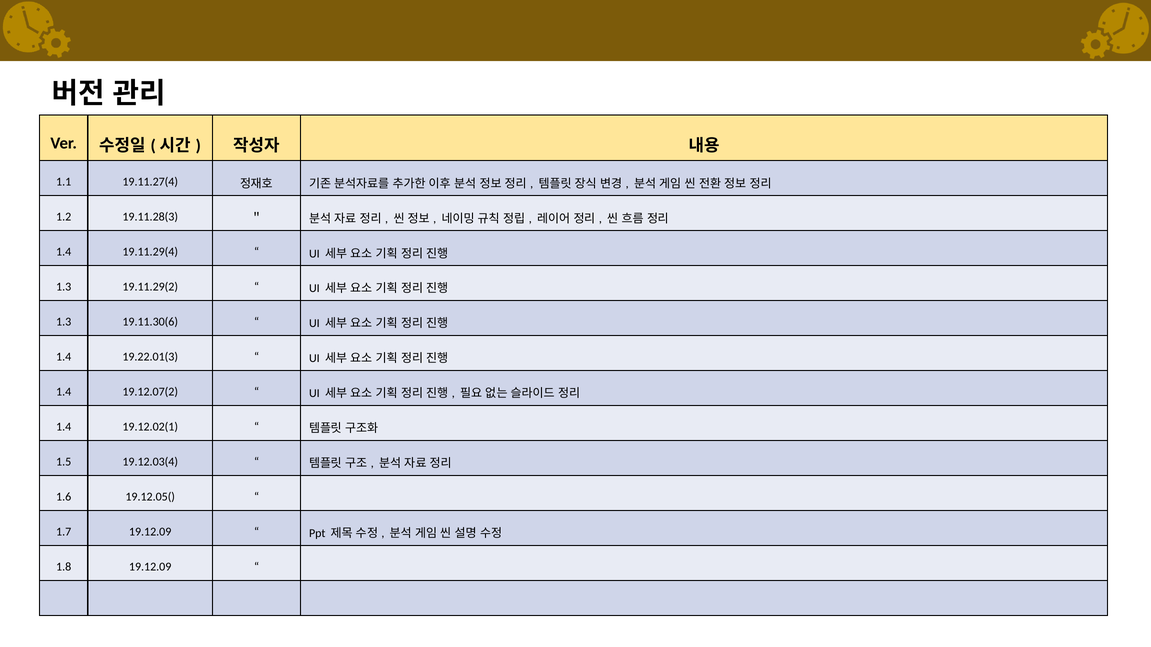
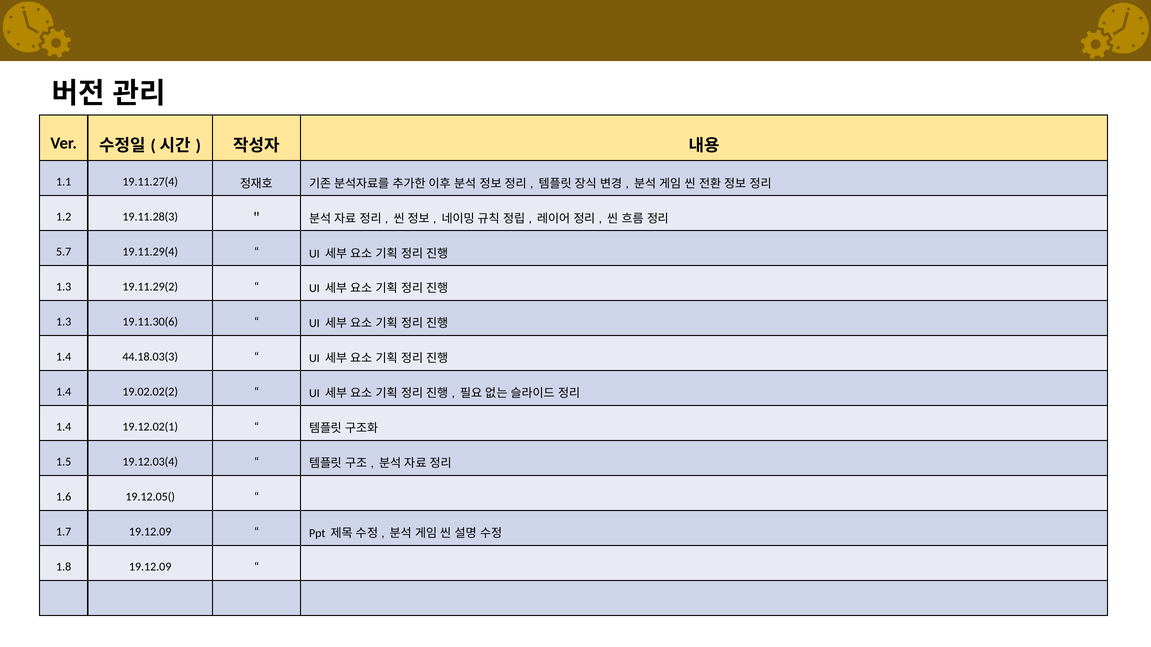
1.4: 1.4 -> 5.7 (64, 252)
19.22.01(3: 19.22.01(3 -> 44.18.03(3 (150, 357)
19.12.07(2: 19.12.07(2 -> 19.02.02(2 (150, 392)
